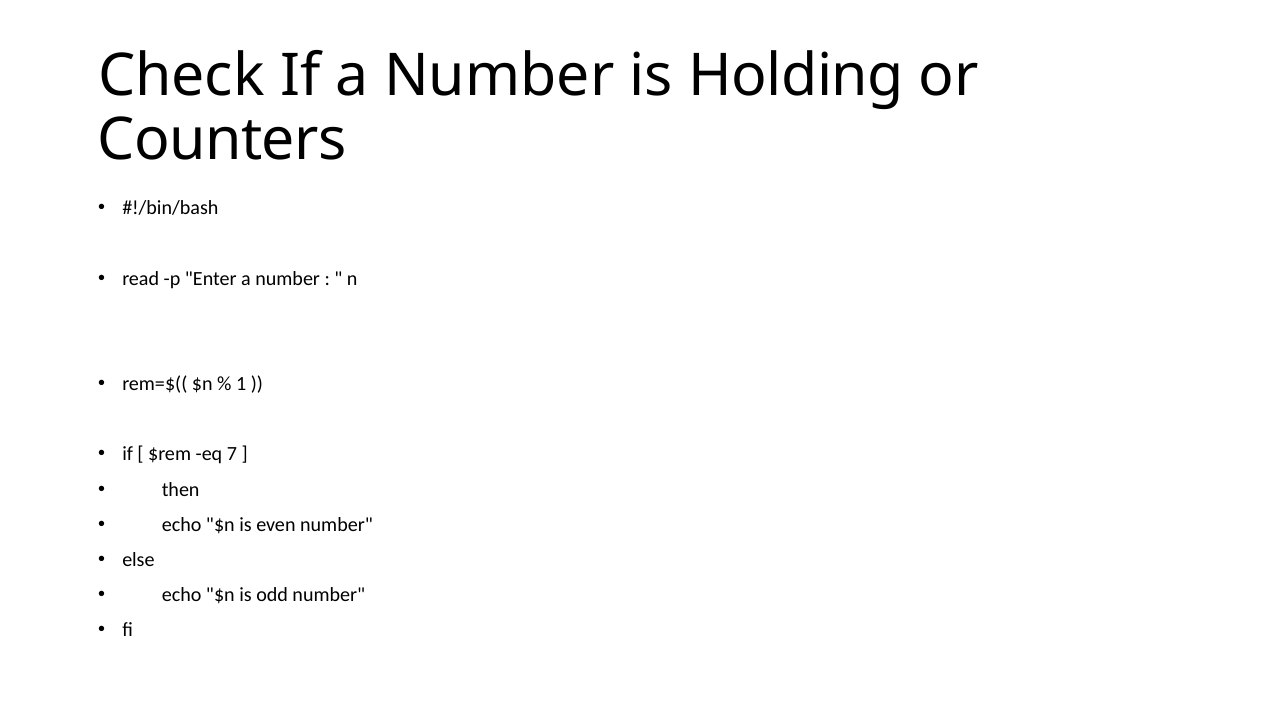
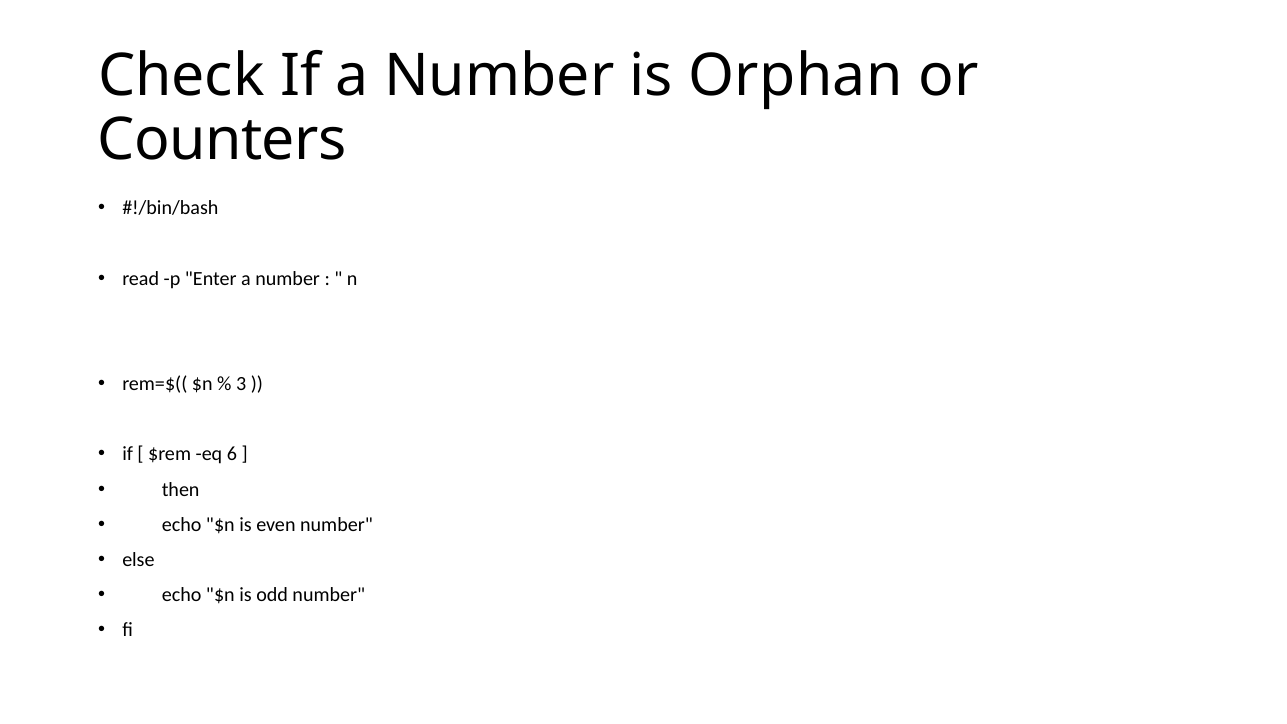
Holding: Holding -> Orphan (796, 76)
1: 1 -> 3 (241, 384)
7: 7 -> 6 (232, 454)
